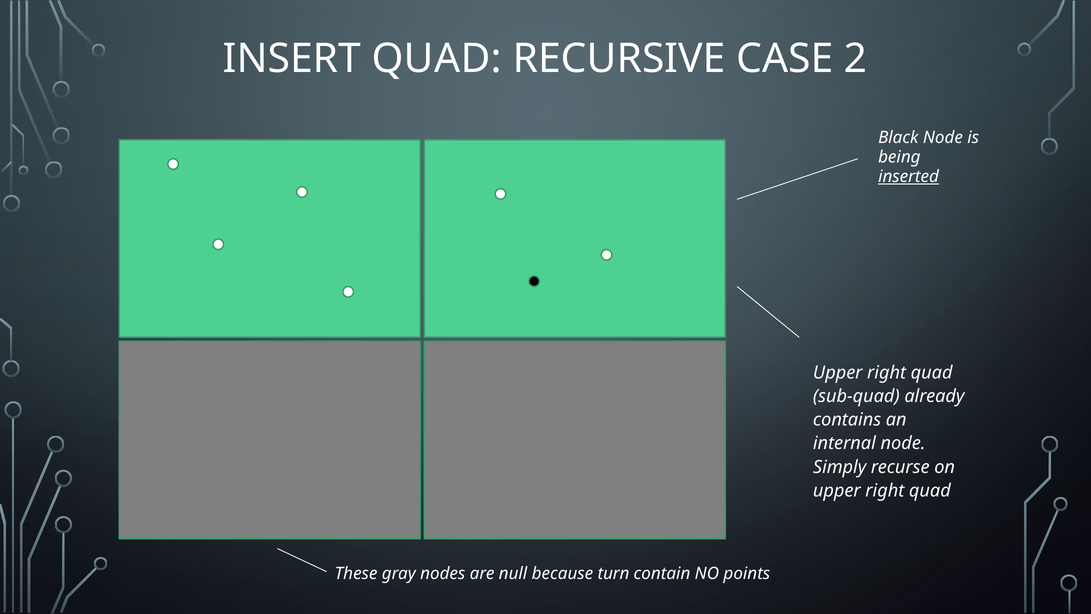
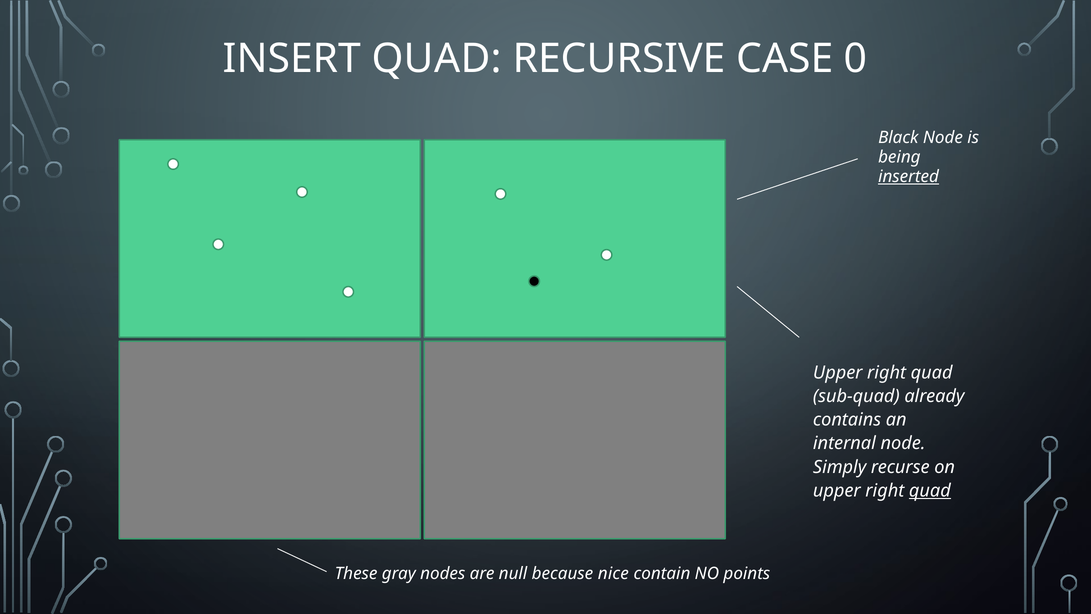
2: 2 -> 0 (856, 59)
quad underline: none -> present (930, 490)
turn: turn -> nice (613, 573)
